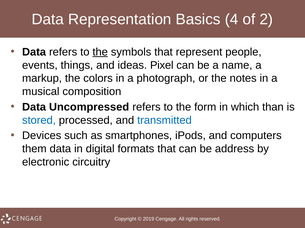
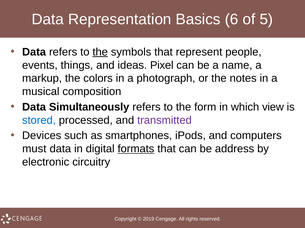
4: 4 -> 6 (232, 19)
2: 2 -> 5 (266, 19)
Uncompressed: Uncompressed -> Simultaneously (89, 107)
than: than -> view (273, 107)
transmitted colour: blue -> purple (164, 121)
them: them -> must (34, 149)
formats underline: none -> present (136, 149)
